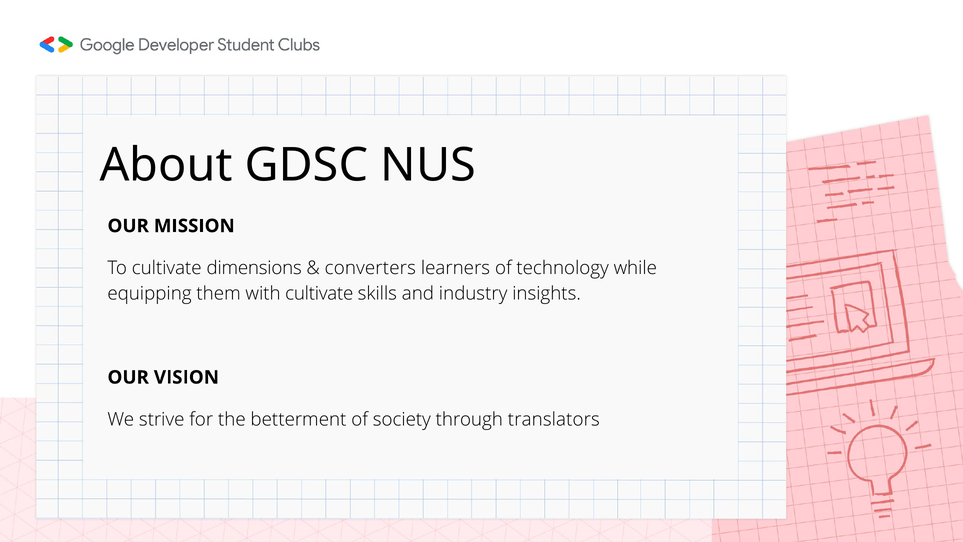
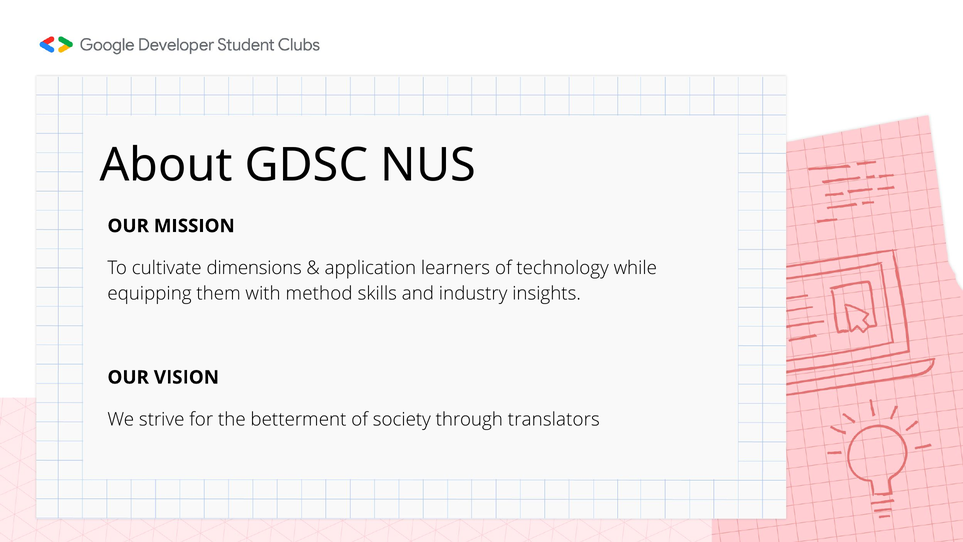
converters: converters -> application (370, 268)
with cultivate: cultivate -> method (319, 294)
